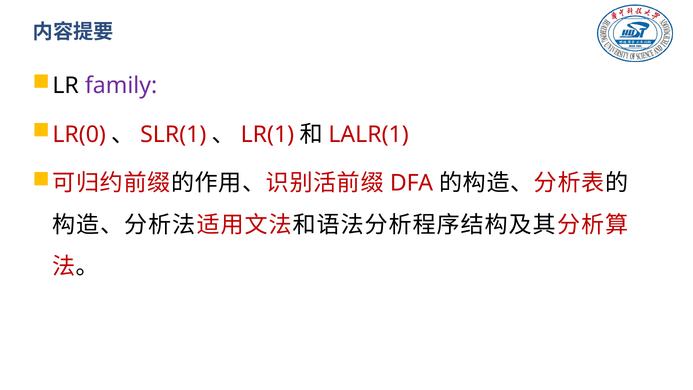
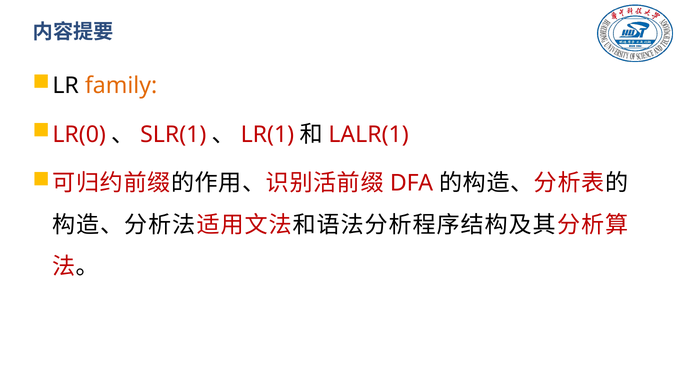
family colour: purple -> orange (121, 86)
